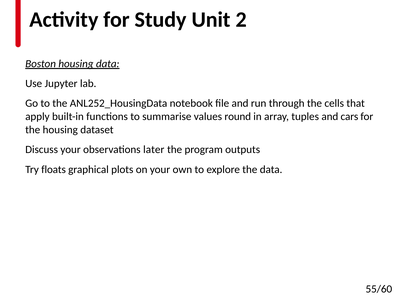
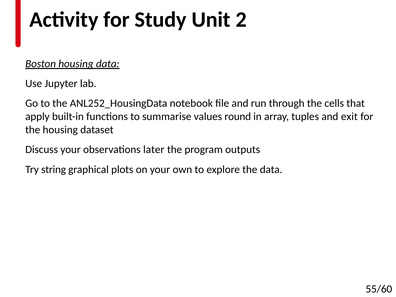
cars: cars -> exit (349, 117)
floats: floats -> string (54, 169)
